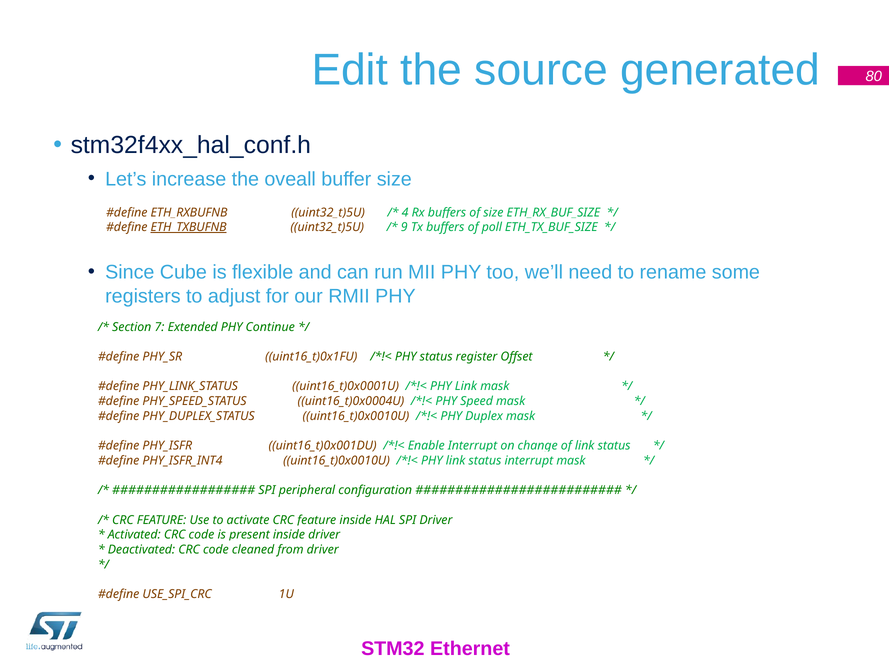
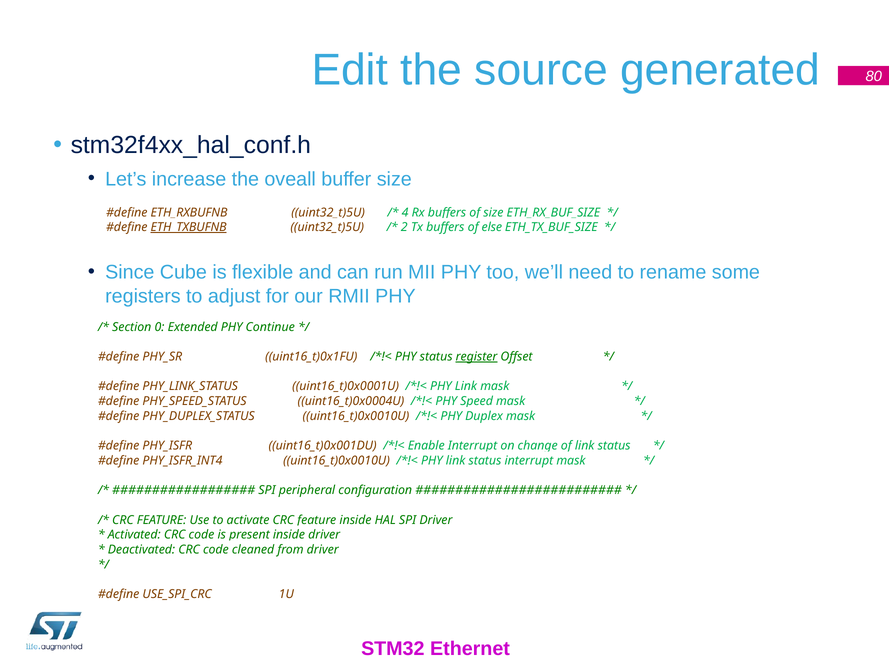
9: 9 -> 2 (404, 227)
poll: poll -> else (492, 227)
7: 7 -> 0 (160, 327)
register underline: none -> present (477, 356)
